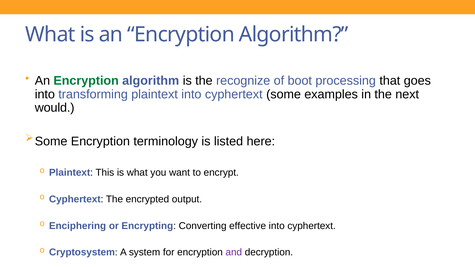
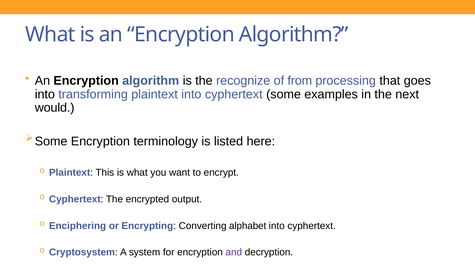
Encryption colour: green -> black (86, 81)
boot: boot -> from (300, 81)
effective: effective -> alphabet (248, 226)
